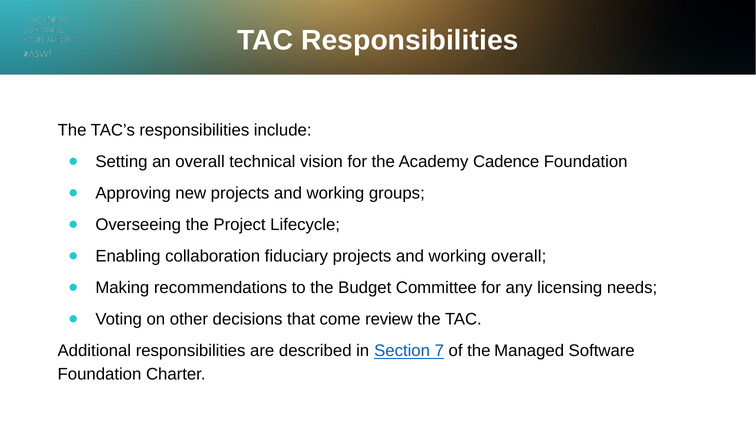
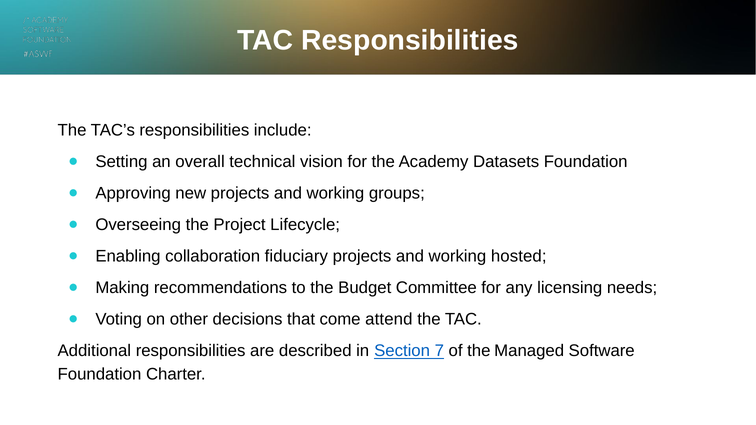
Cadence: Cadence -> Datasets (506, 162)
working overall: overall -> hosted (519, 256)
review: review -> attend (389, 320)
